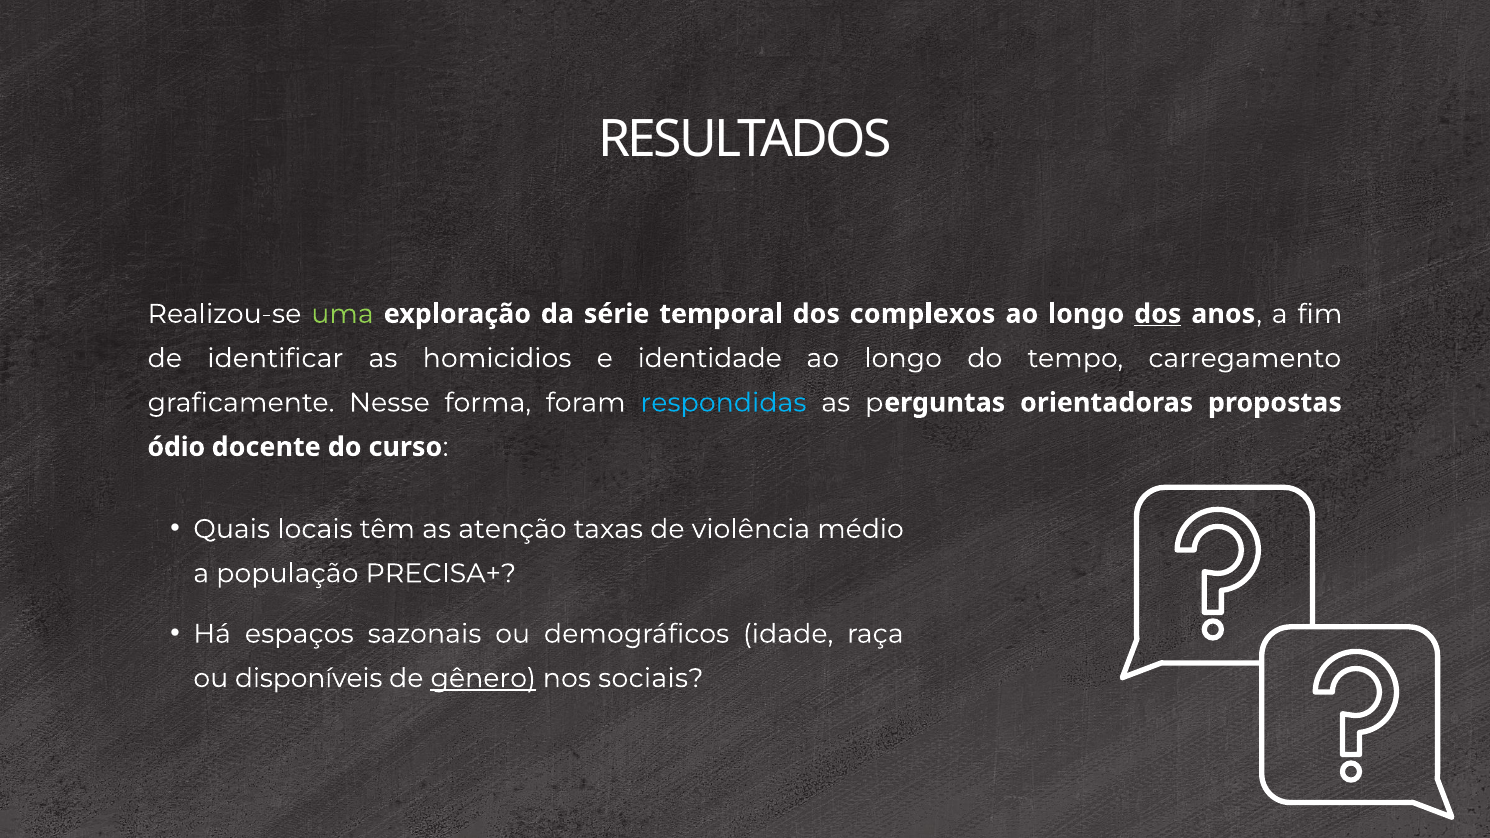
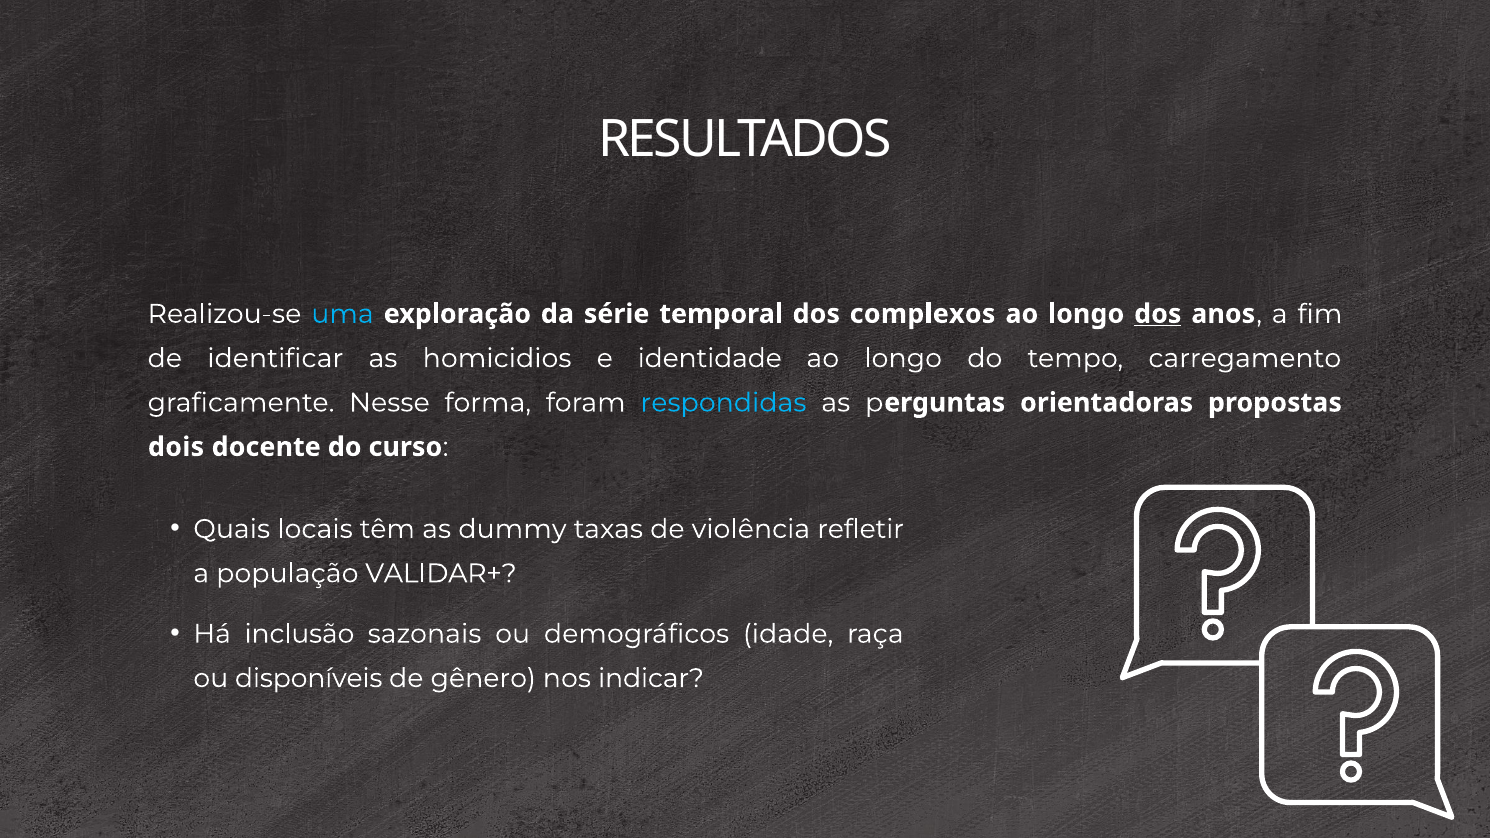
uma colour: light green -> light blue (343, 314)
ódio: ódio -> dois (176, 447)
atenção: atenção -> dummy (512, 529)
médio: médio -> refletir (861, 529)
PRECISA+: PRECISA+ -> VALIDAR+ (441, 574)
espaços: espaços -> inclusão (299, 634)
gênero underline: present -> none (483, 678)
sociais: sociais -> indicar (651, 678)
